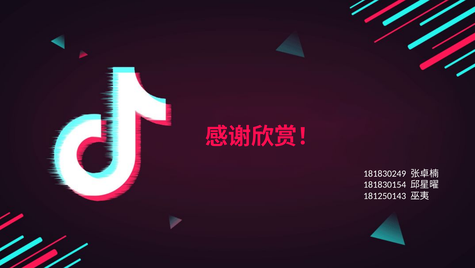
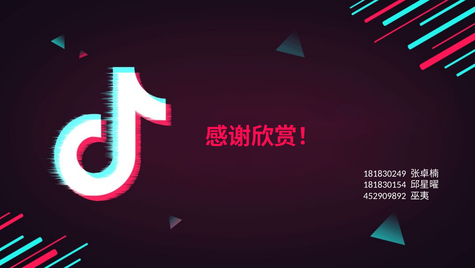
181250143: 181250143 -> 452909892 (385, 196)
